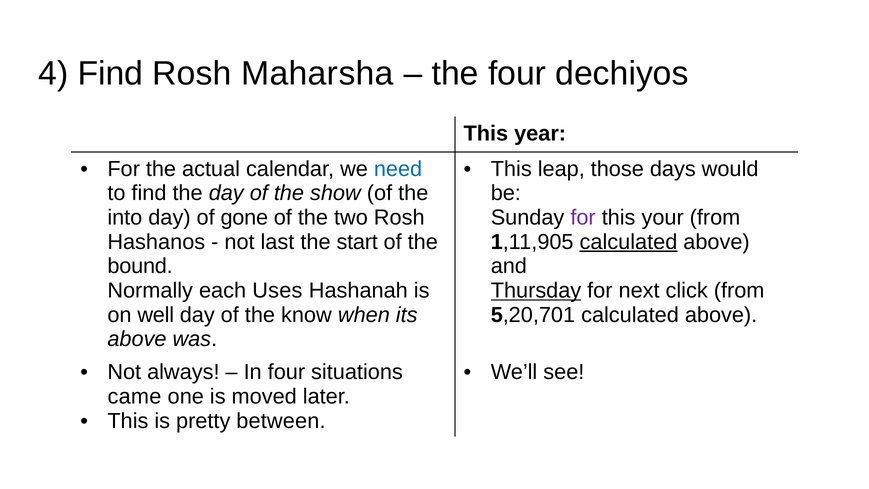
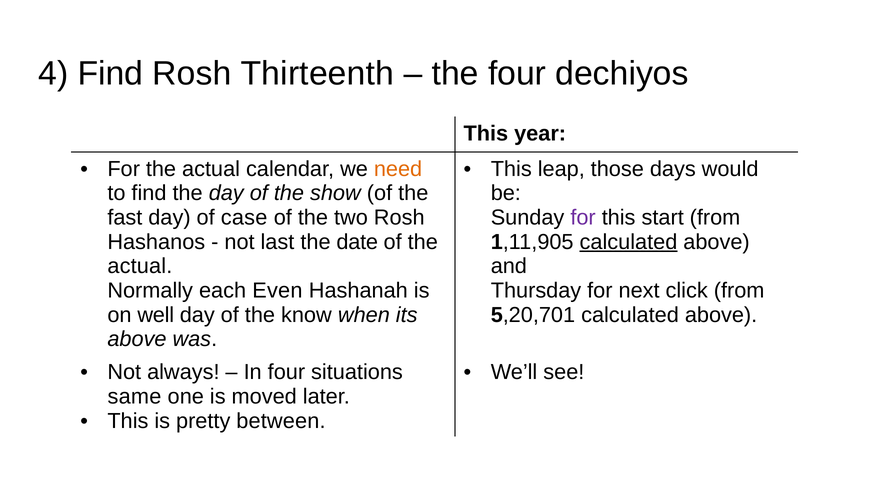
Maharsha: Maharsha -> Thirteenth (317, 74)
need colour: blue -> orange (398, 169)
into: into -> fast (125, 218)
gone: gone -> case (244, 218)
your: your -> start (663, 218)
start: start -> date (357, 242)
bound: bound -> actual (140, 266)
Uses: Uses -> Even (277, 290)
Thursday underline: present -> none (536, 290)
came: came -> same (134, 397)
